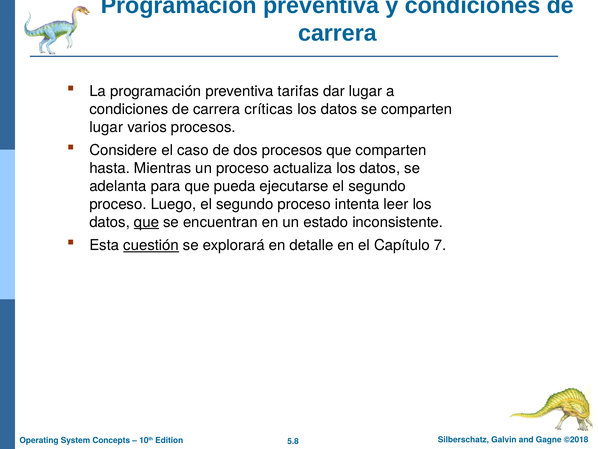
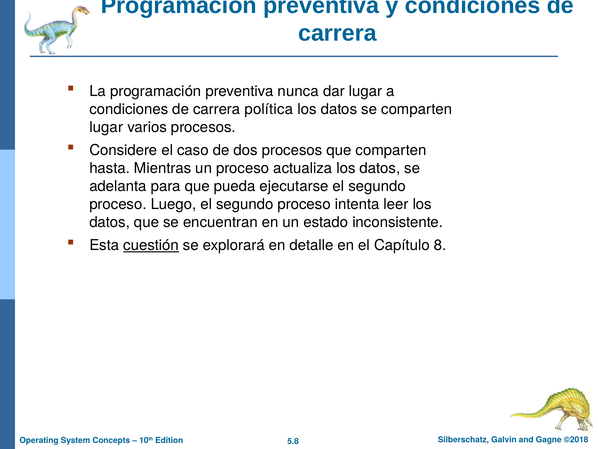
tarifas: tarifas -> nunca (298, 91)
críticas: críticas -> política (269, 109)
que underline: present -> none (146, 222)
7: 7 -> 8 (440, 245)
